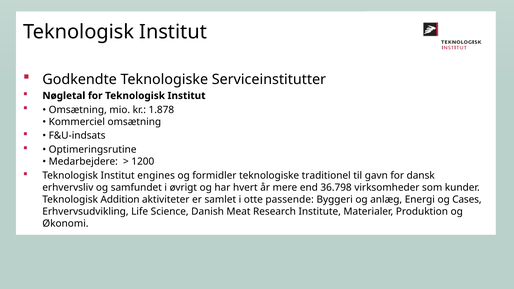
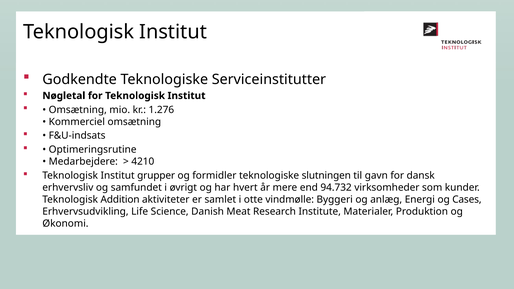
1.878: 1.878 -> 1.276 (161, 110)
1200: 1200 -> 4210 (143, 162)
engines: engines -> grupper (156, 176)
traditionel: traditionel -> slutningen (326, 176)
36.798: 36.798 -> 94.732 (336, 188)
passende: passende -> vindmølle (290, 200)
